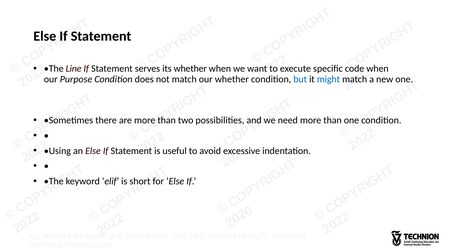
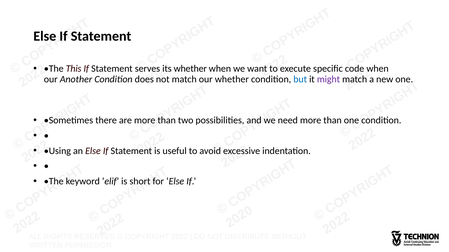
Line: Line -> This (74, 69)
Purpose: Purpose -> Another (76, 79)
might colour: blue -> purple (328, 79)
